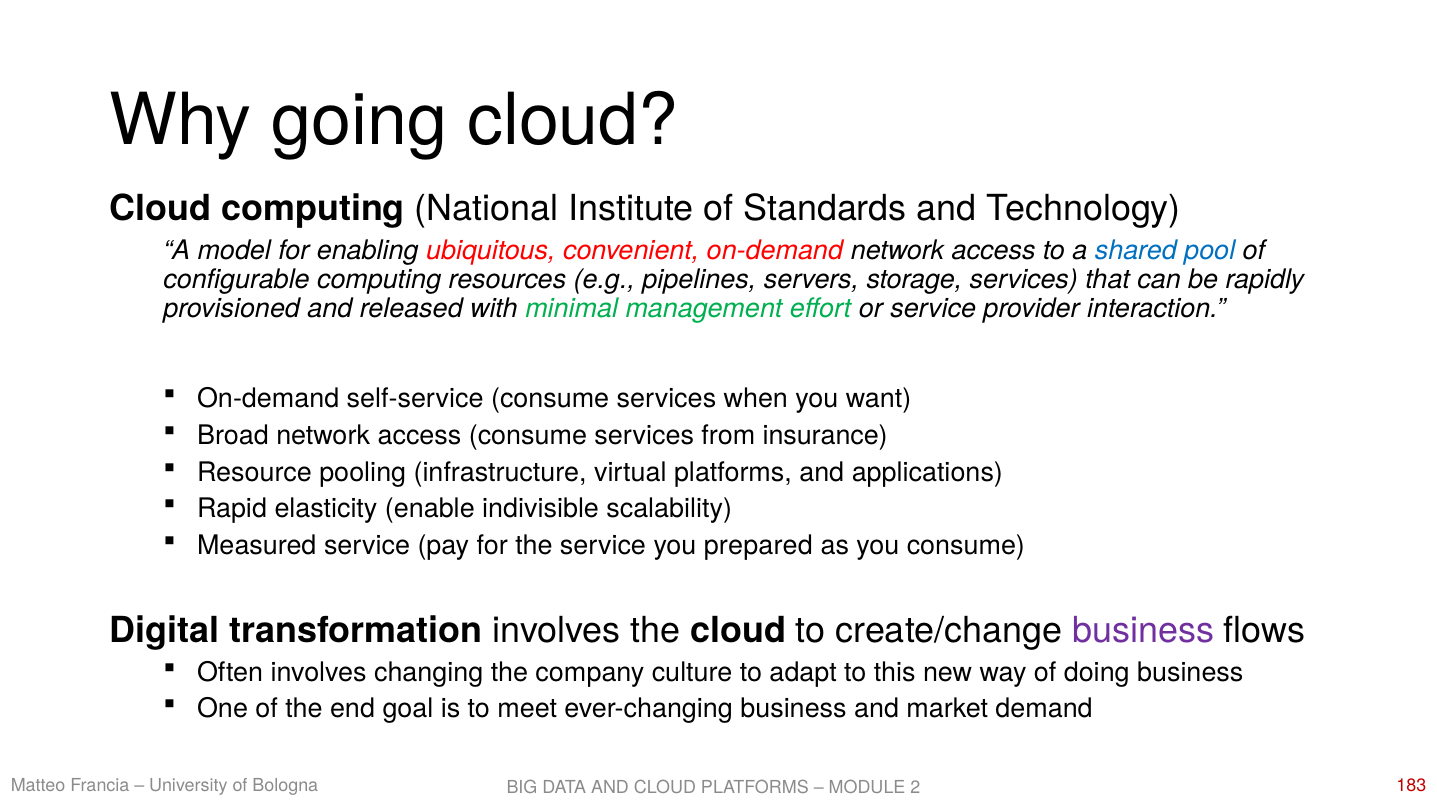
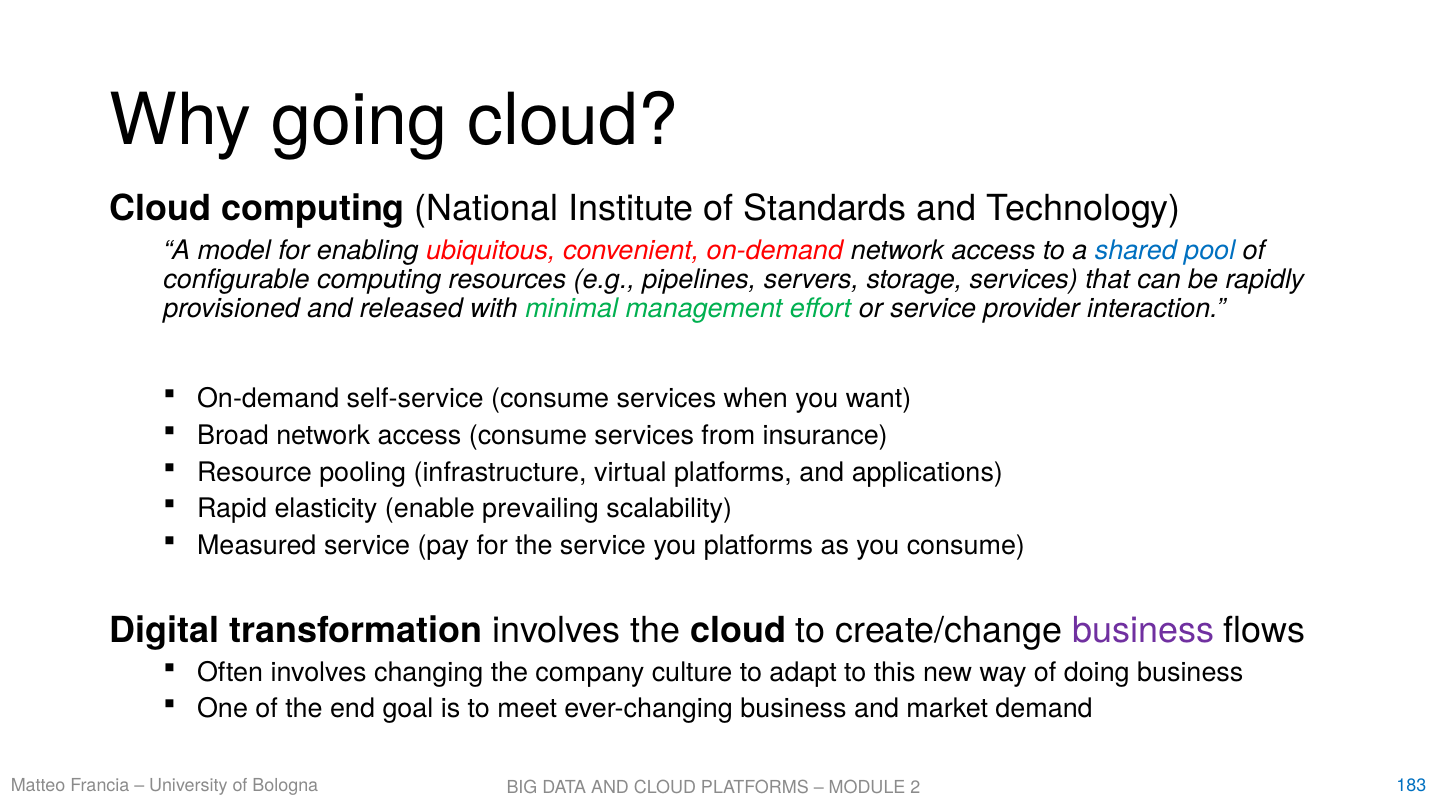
indivisible: indivisible -> prevailing (541, 509)
you prepared: prepared -> platforms (759, 546)
183 colour: red -> blue (1411, 786)
